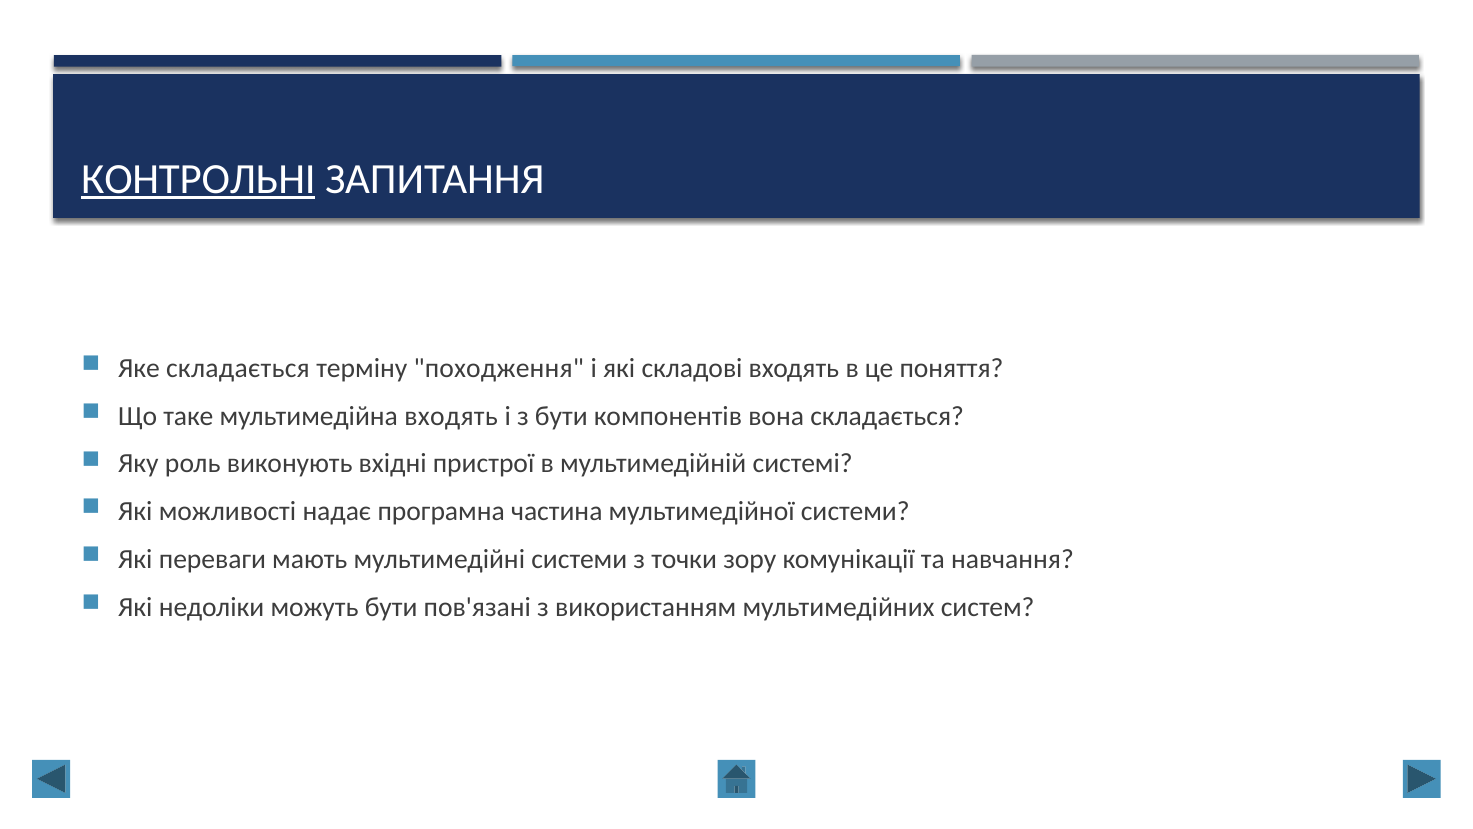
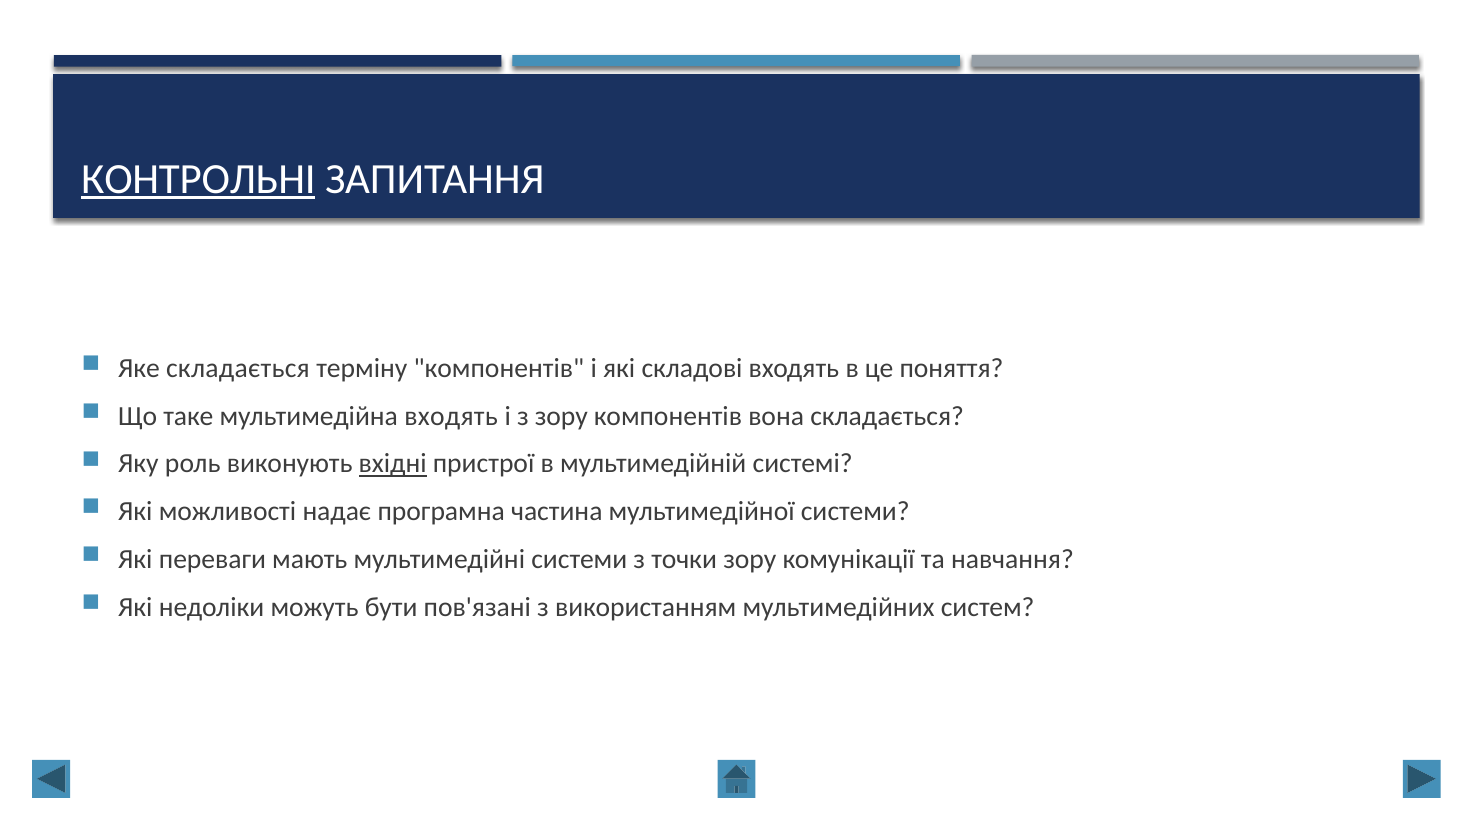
терміну походження: походження -> компонентів (499, 368)
з бути: бути -> зору (561, 416)
вхідні underline: none -> present (393, 464)
